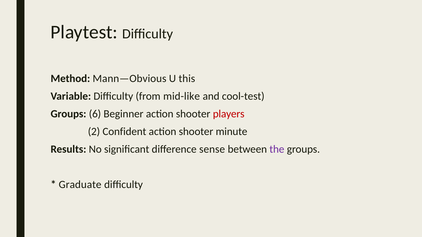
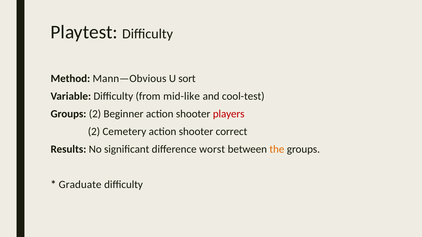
this: this -> sort (187, 79)
Groups 6: 6 -> 2 (95, 114)
Confident: Confident -> Cemetery (124, 132)
minute: minute -> correct (231, 132)
sense: sense -> worst (212, 149)
the colour: purple -> orange (277, 149)
